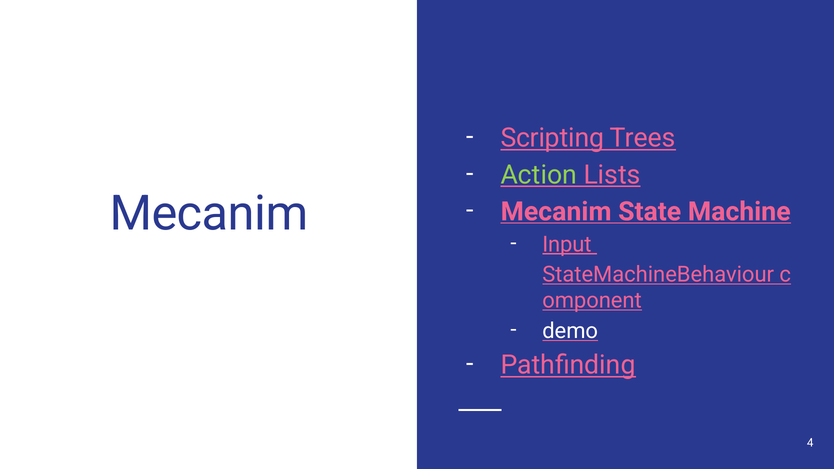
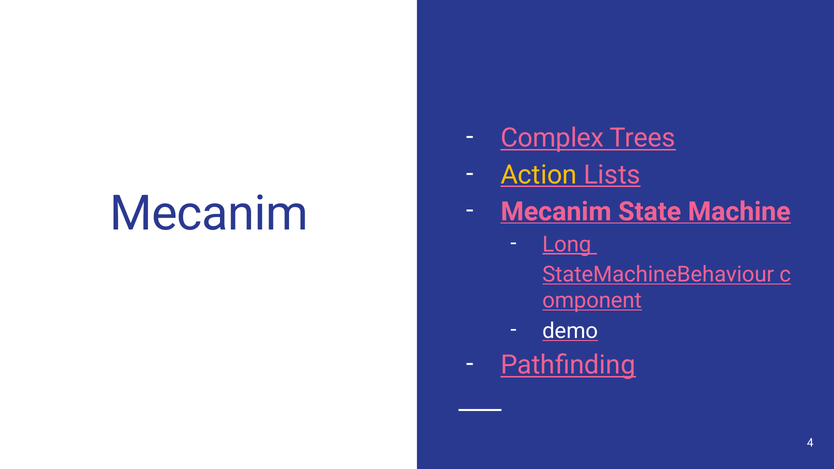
Scripting: Scripting -> Complex (552, 138)
Action colour: light green -> yellow (539, 175)
Input: Input -> Long (567, 244)
